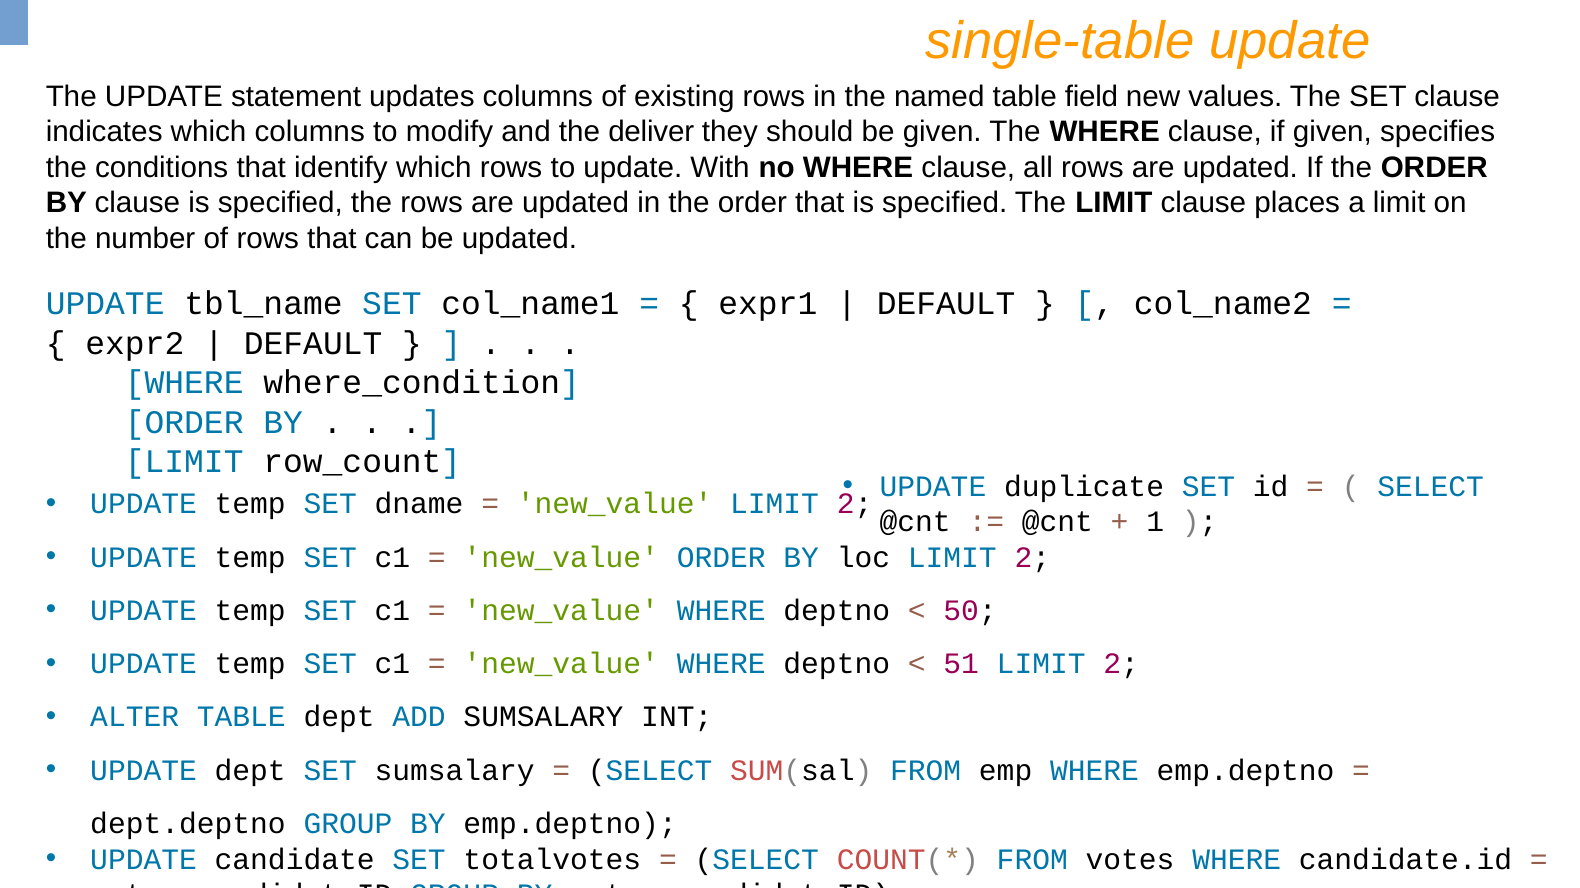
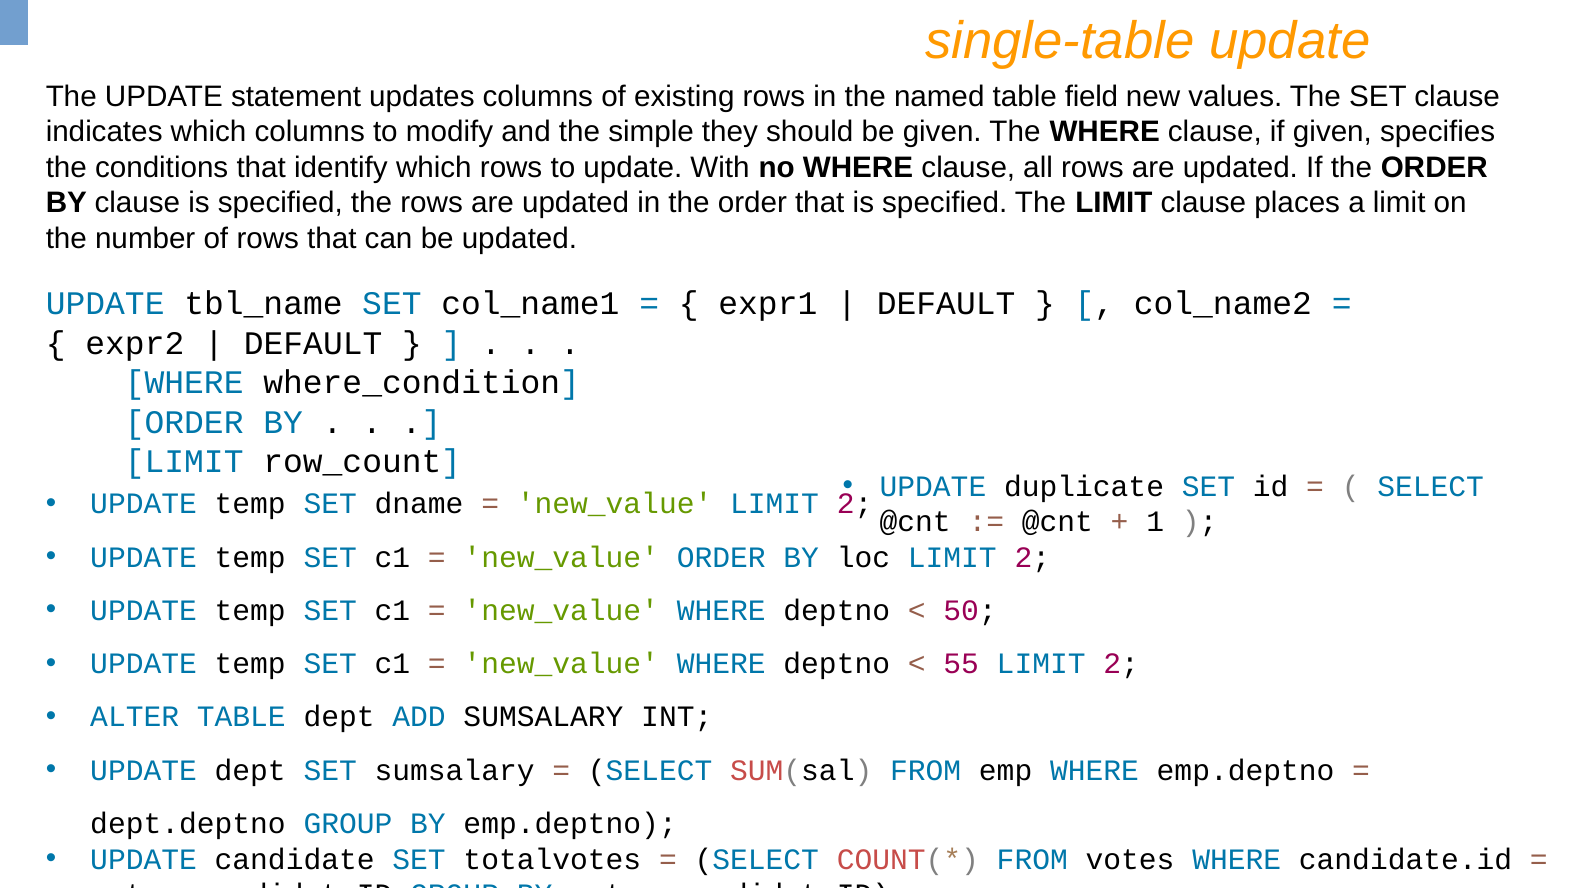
deliver: deliver -> simple (651, 132)
51: 51 -> 55 (961, 665)
